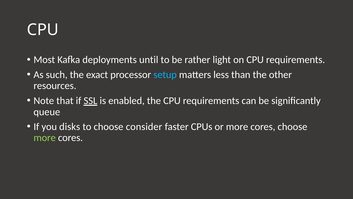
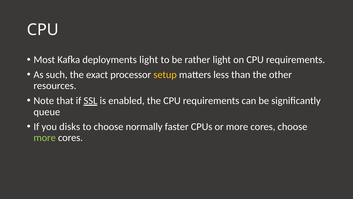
deployments until: until -> light (149, 60)
setup colour: light blue -> yellow (165, 74)
consider: consider -> normally (144, 126)
